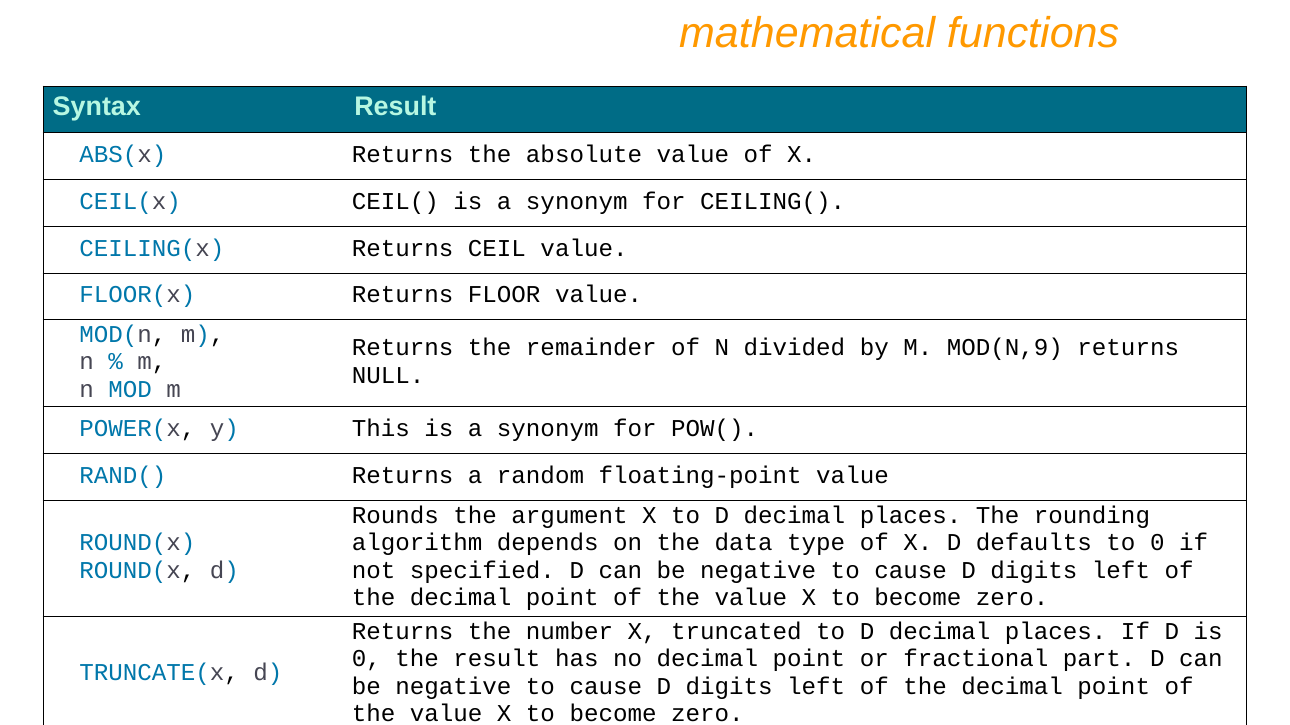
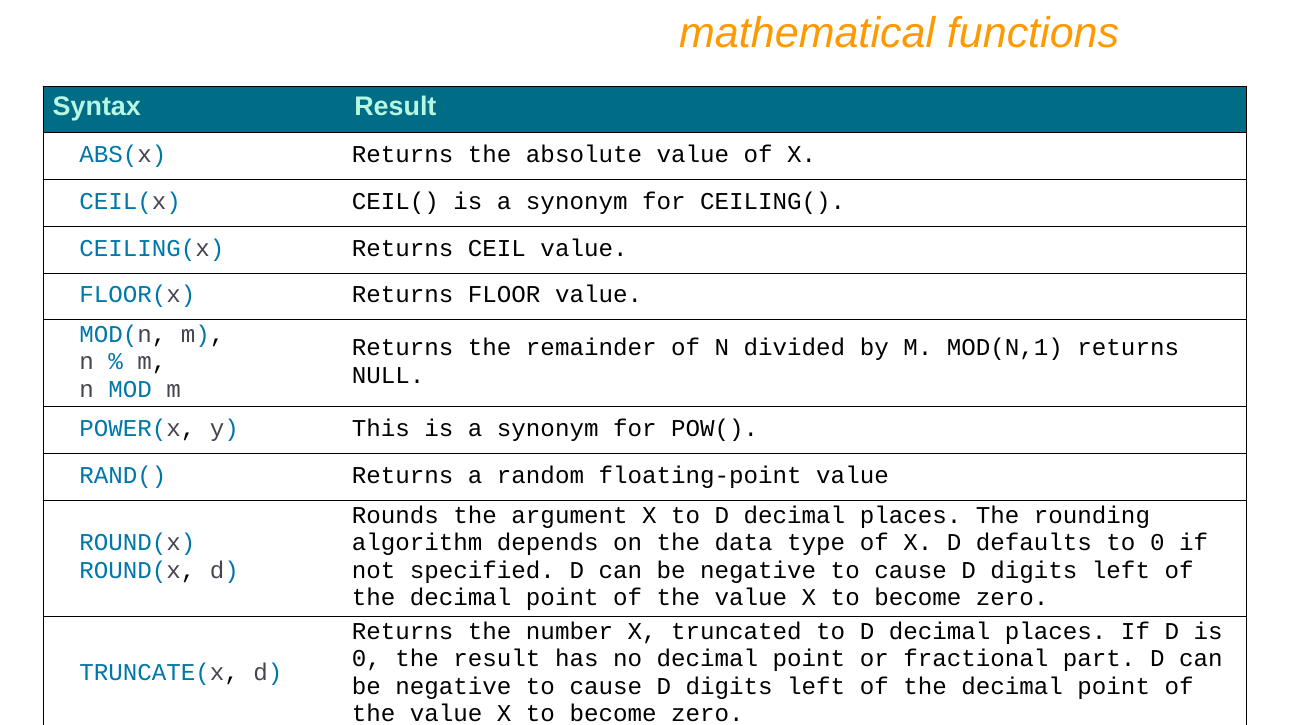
MOD(N,9: MOD(N,9 -> MOD(N,1 (1005, 348)
